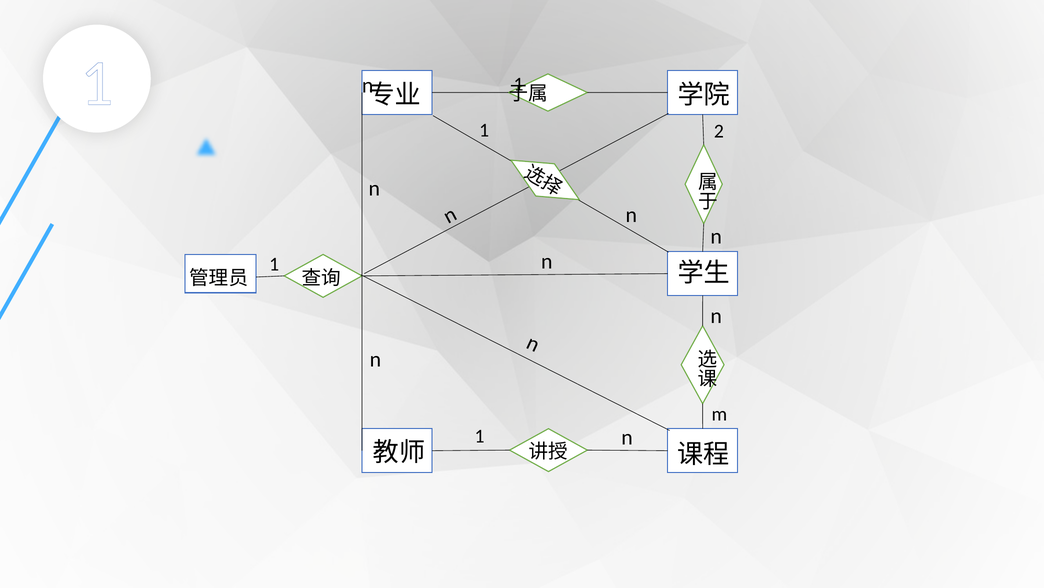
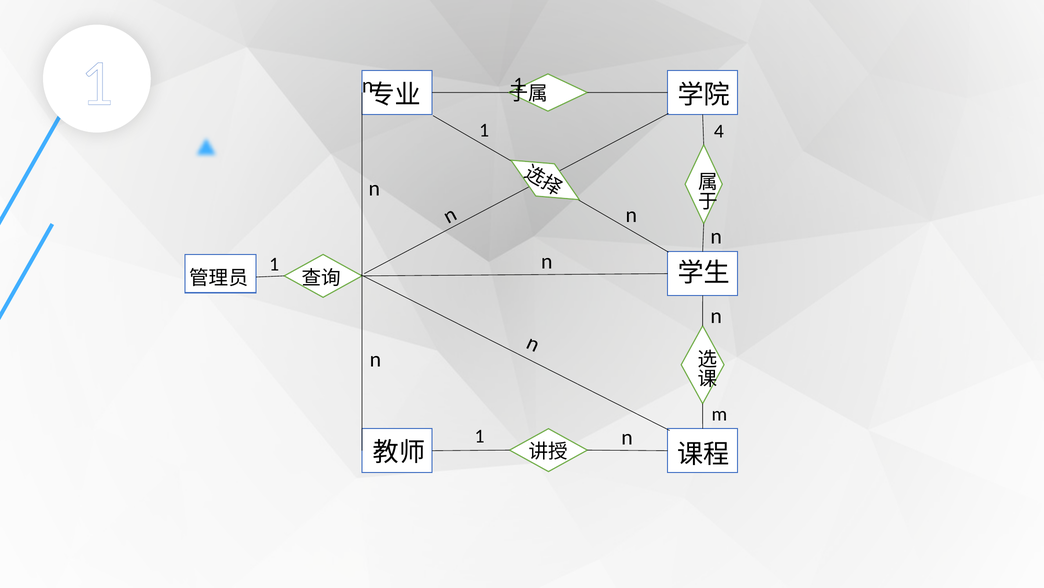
2: 2 -> 4 (719, 131)
